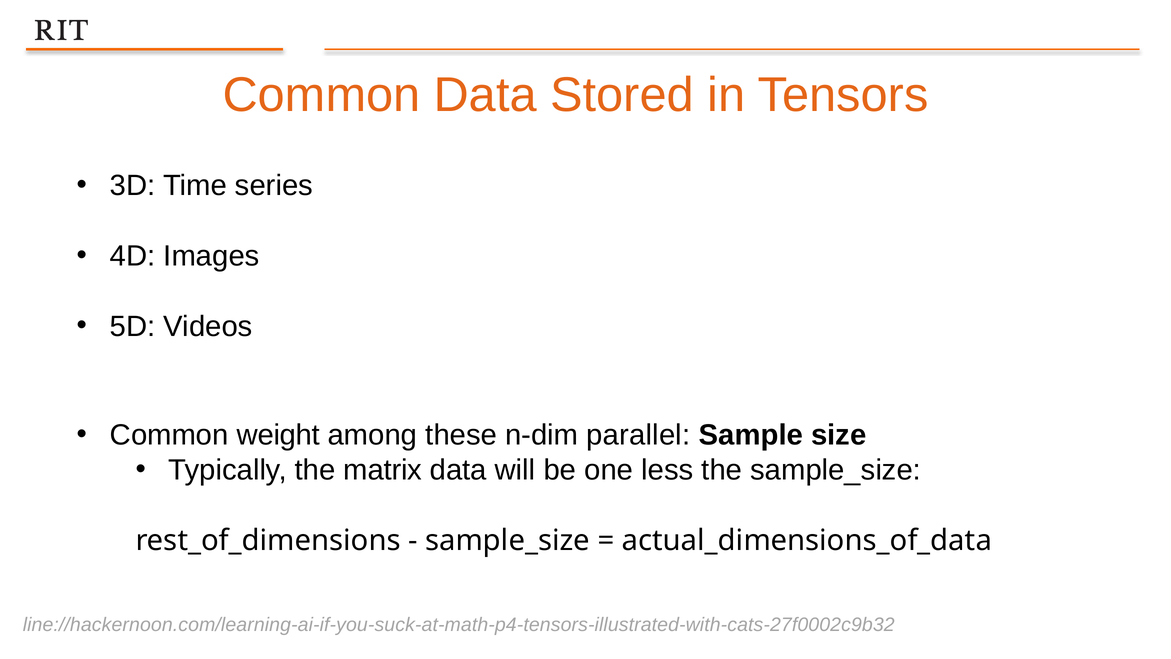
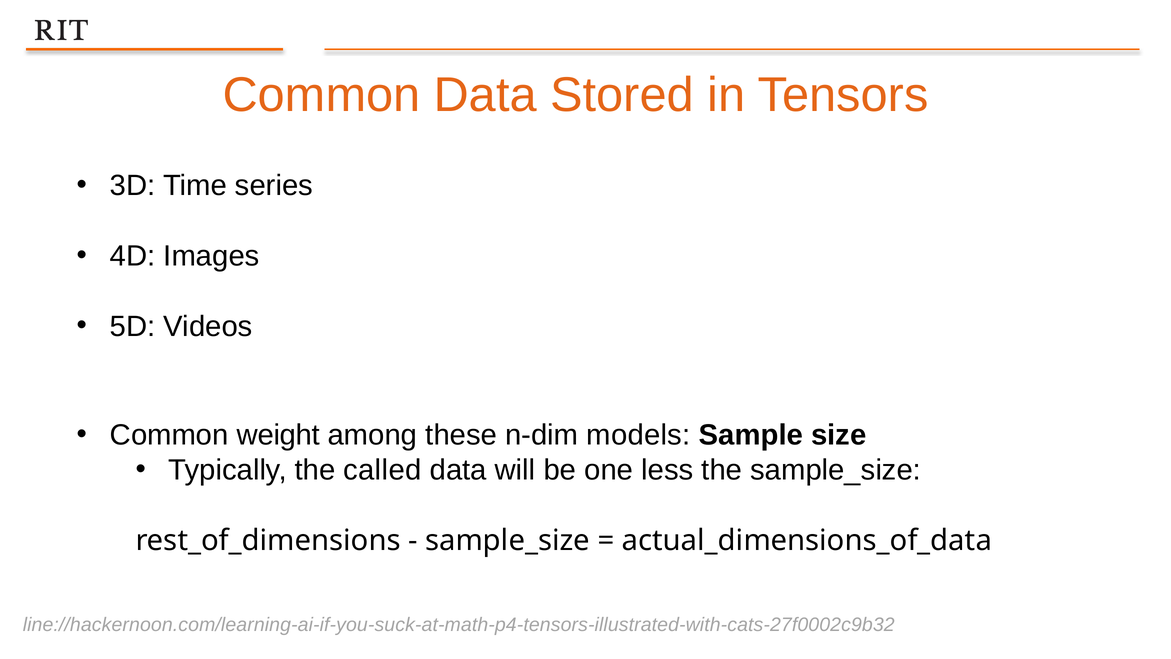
parallel: parallel -> models (638, 435)
matrix: matrix -> called (382, 470)
